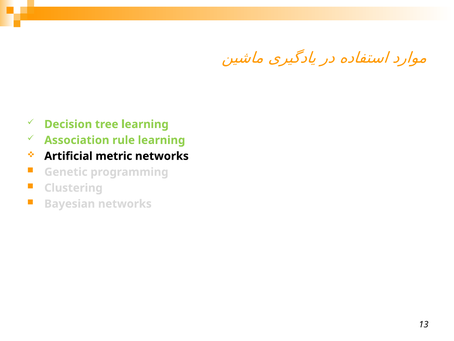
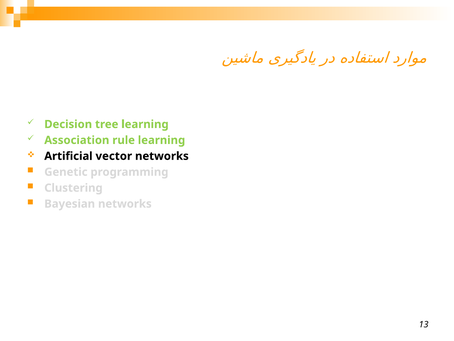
metric: metric -> vector (114, 156)
